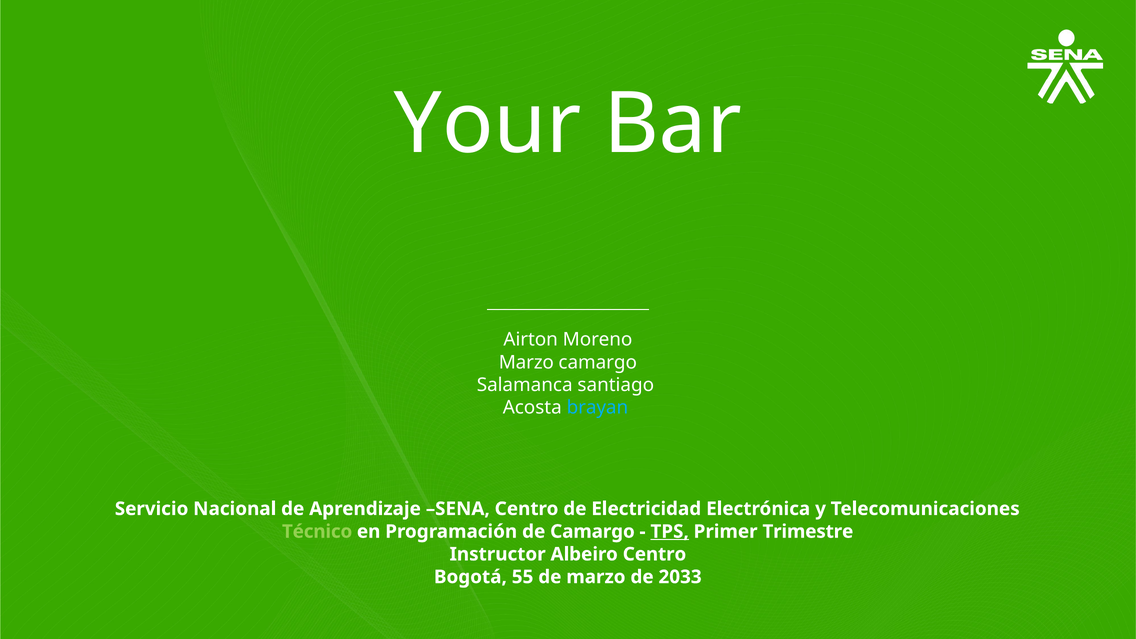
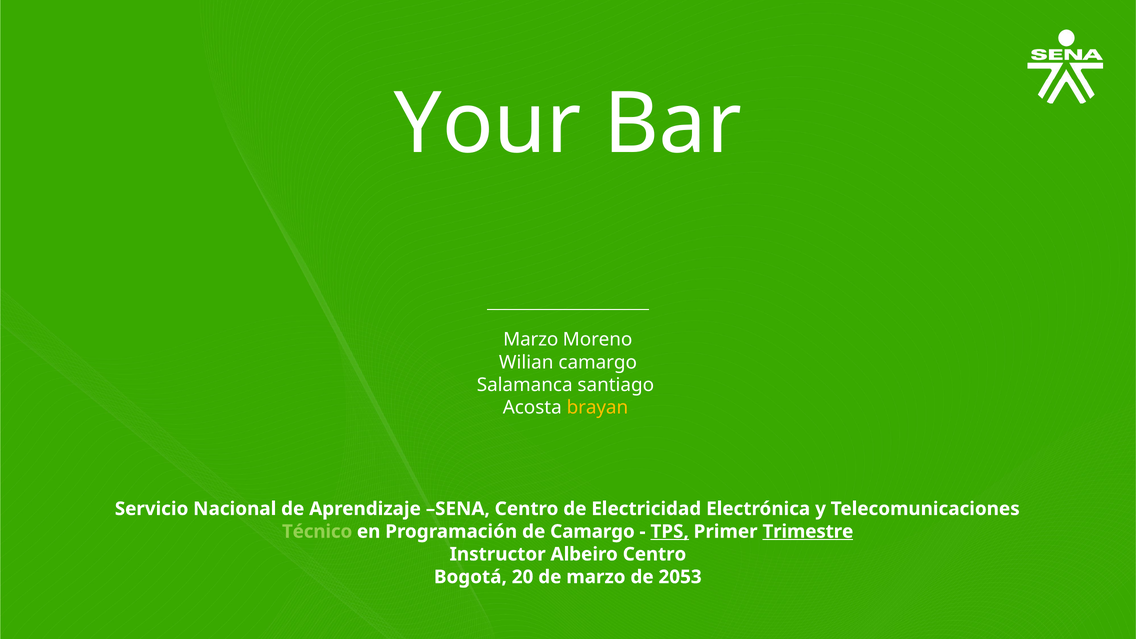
Airton: Airton -> Marzo (531, 340)
Marzo: Marzo -> Wilian (526, 362)
brayan colour: light blue -> yellow (597, 408)
Trimestre underline: none -> present (808, 532)
55: 55 -> 20 (523, 577)
2033: 2033 -> 2053 (680, 577)
